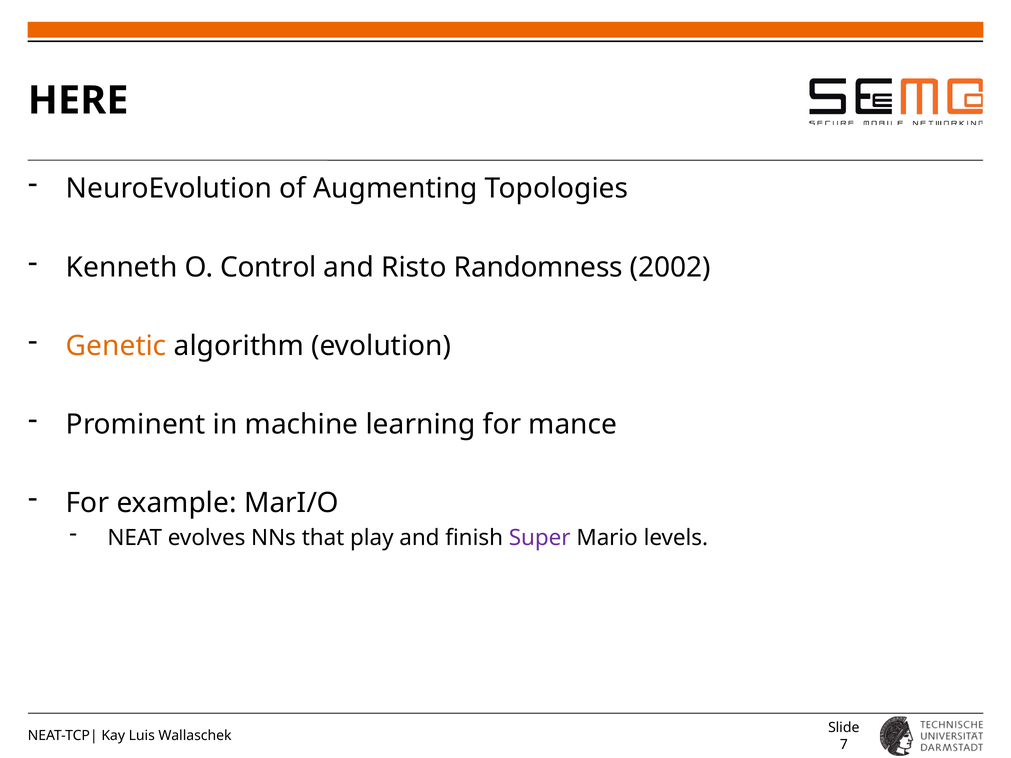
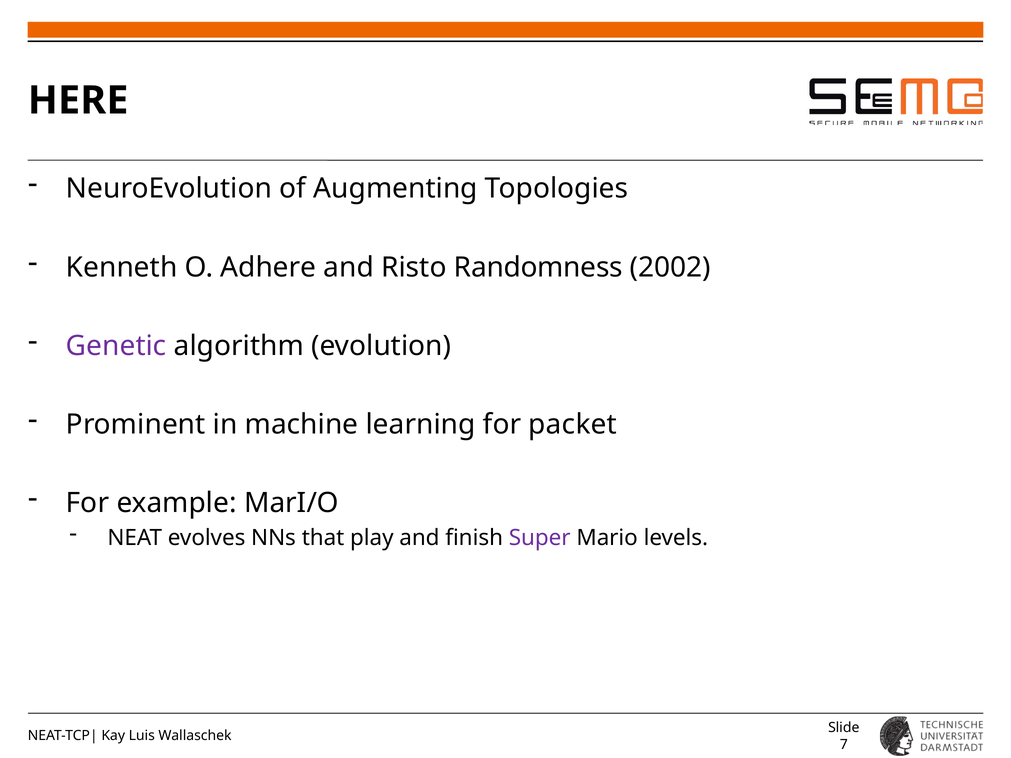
Control: Control -> Adhere (268, 267)
Genetic colour: orange -> purple (116, 346)
mance: mance -> packet (573, 425)
